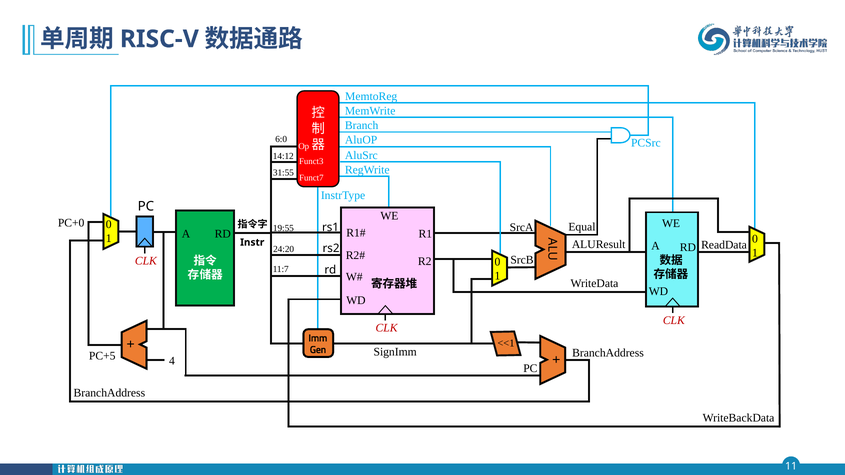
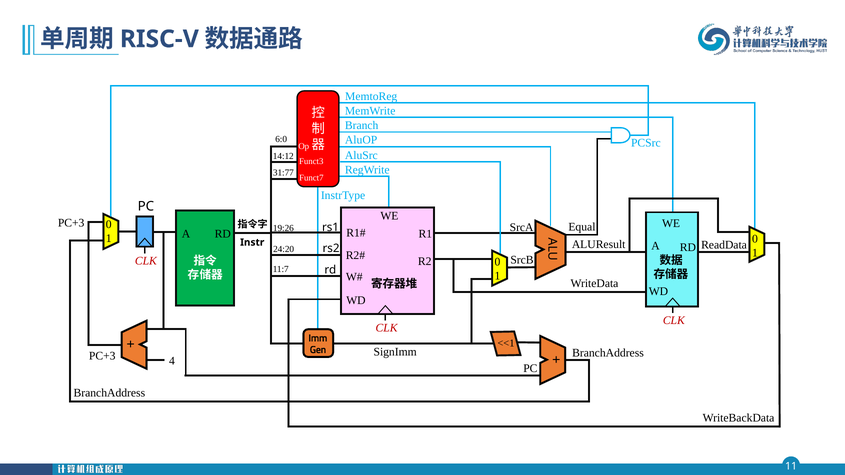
31:55: 31:55 -> 31:77 (283, 173)
PC+0: PC+0 -> PC+3 (71, 223)
19:55: 19:55 -> 19:26 (283, 228)
PC+5: PC+5 -> PC+3 (102, 356)
